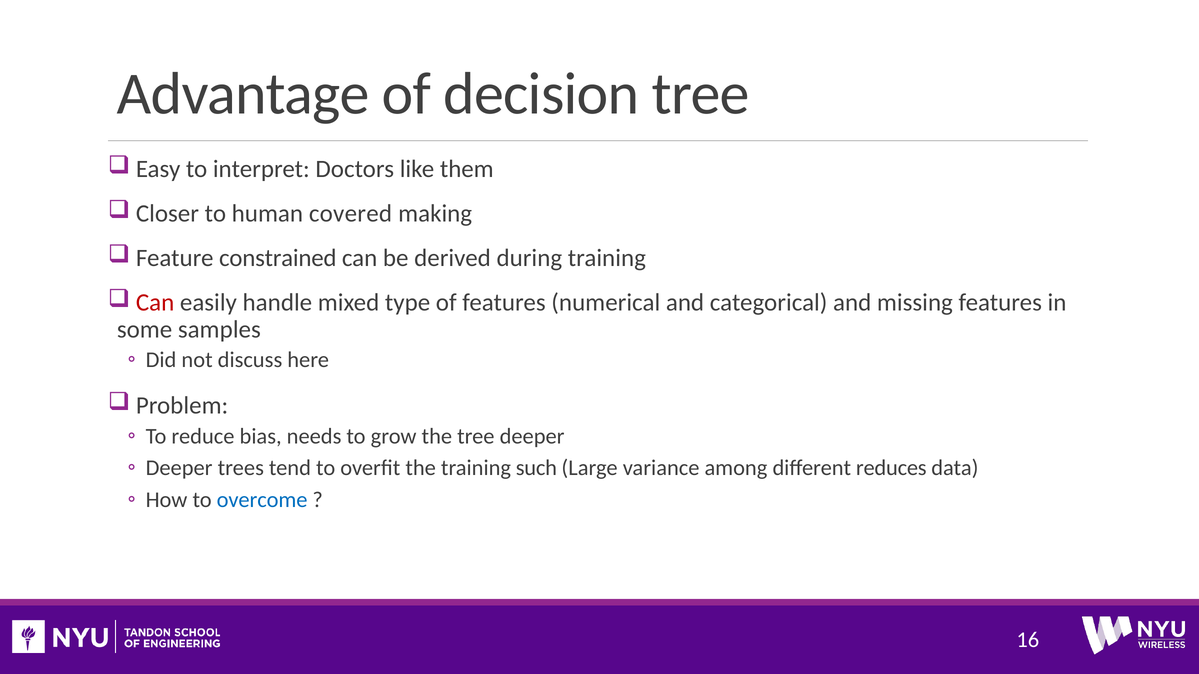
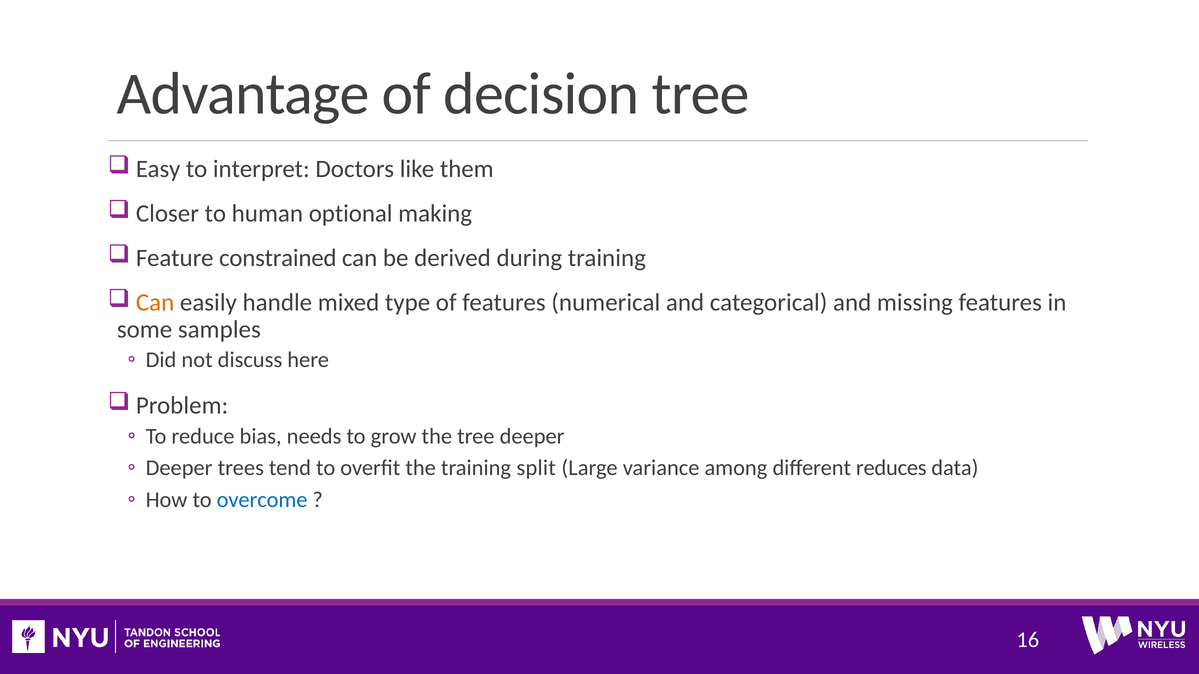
covered: covered -> optional (351, 214)
Can colour: red -> orange (155, 303)
such: such -> split (536, 468)
